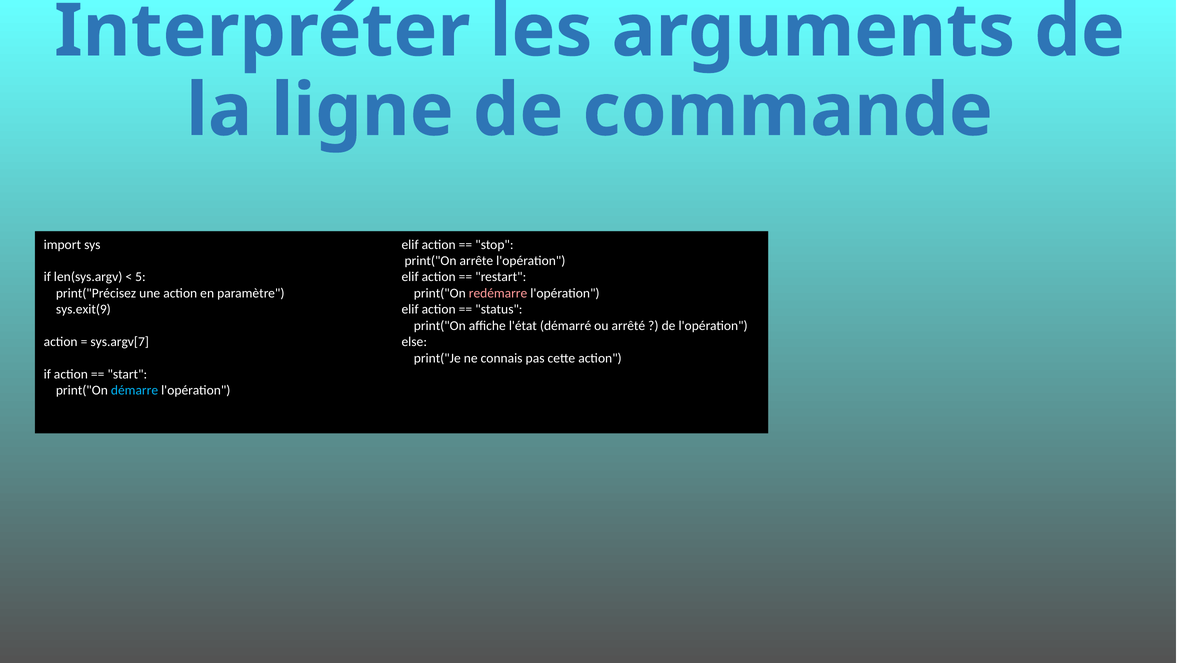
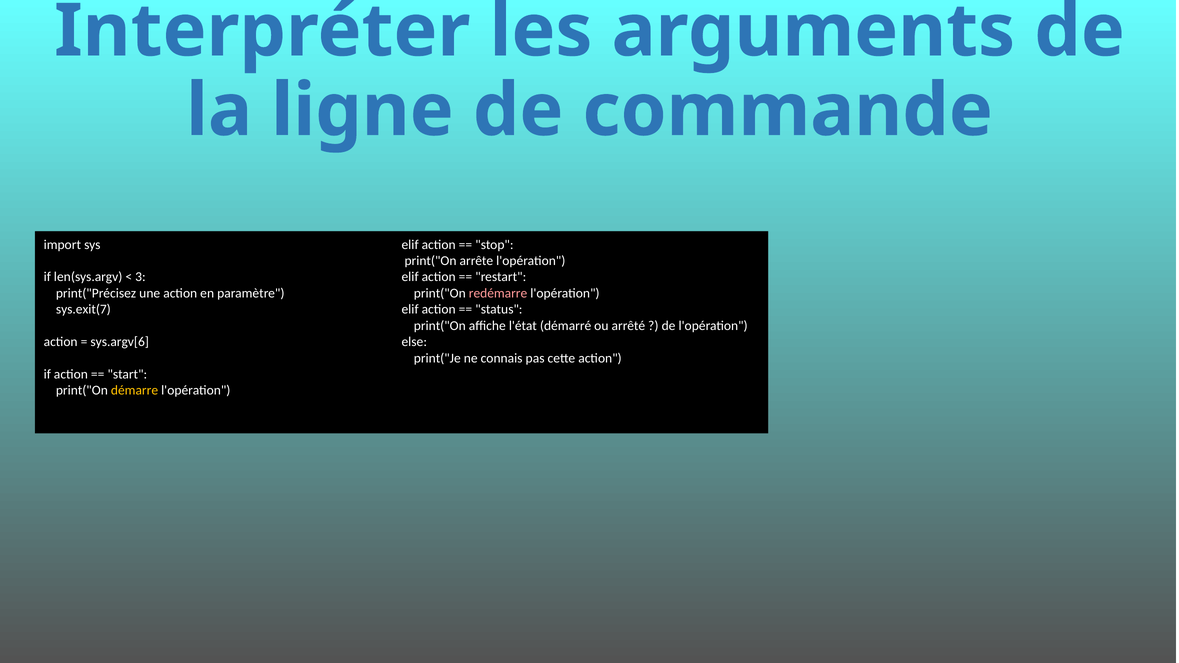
5: 5 -> 3 (140, 277)
sys.exit(9: sys.exit(9 -> sys.exit(7 (83, 310)
sys.argv[7: sys.argv[7 -> sys.argv[6 (120, 342)
démarre colour: light blue -> yellow (135, 391)
